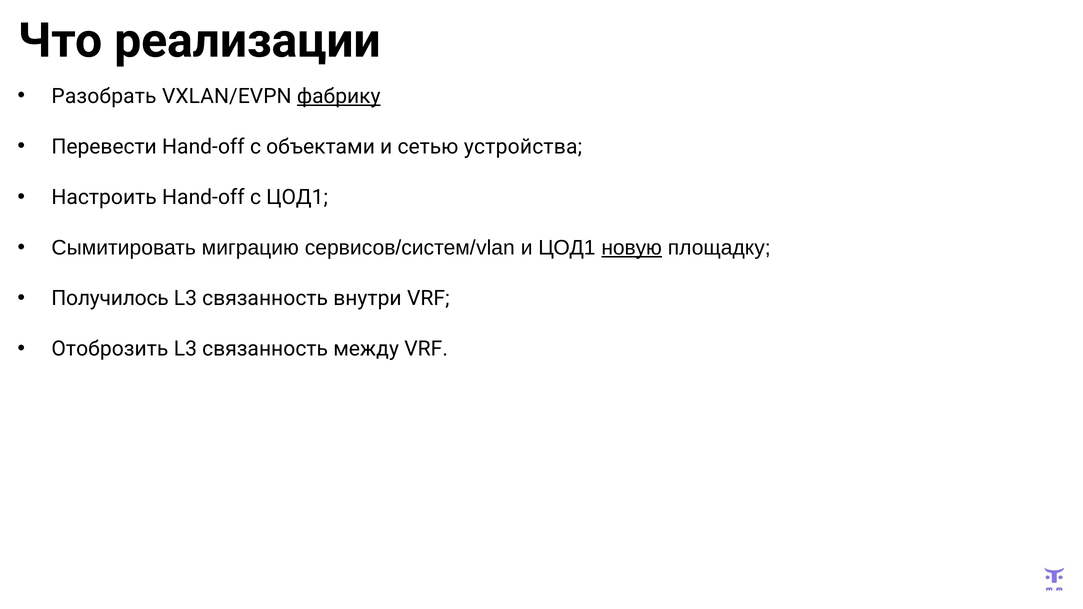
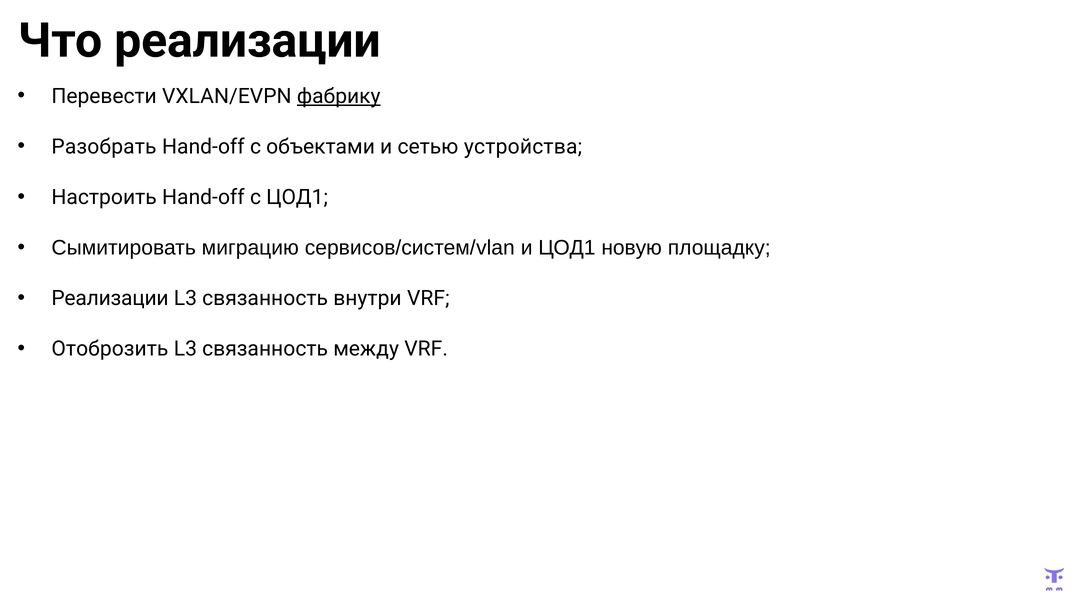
Разобрать: Разобрать -> Перевести (104, 96)
Перевести: Перевести -> Разобрать (104, 147)
новую underline: present -> none (632, 248)
Получилось: Получилось -> Реализации (110, 298)
